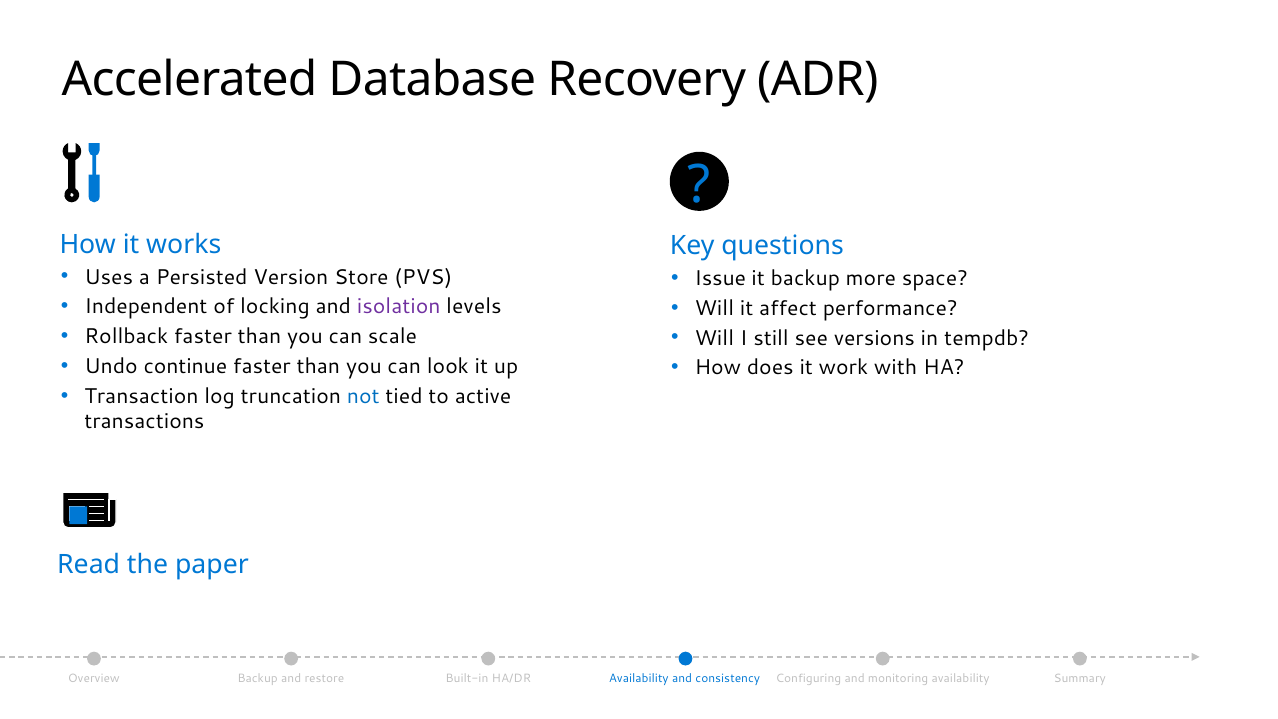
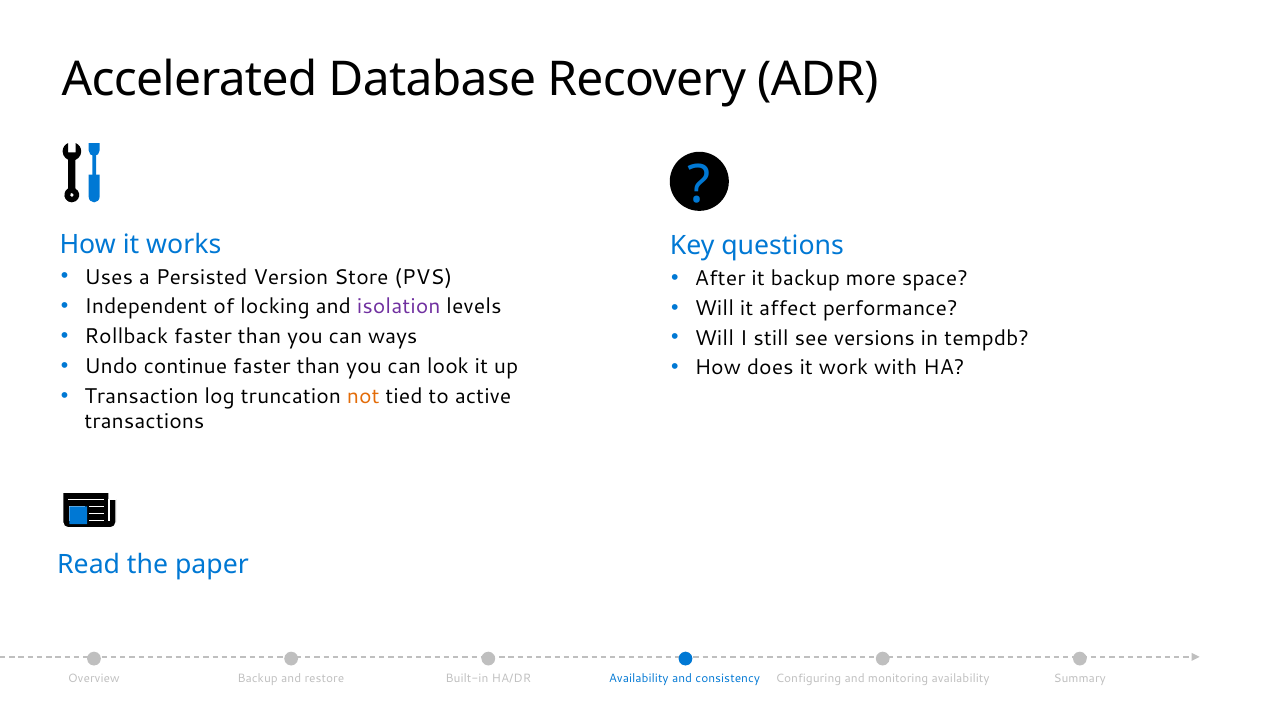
Issue: Issue -> After (720, 278)
scale: scale -> ways (393, 337)
not colour: blue -> orange (363, 396)
